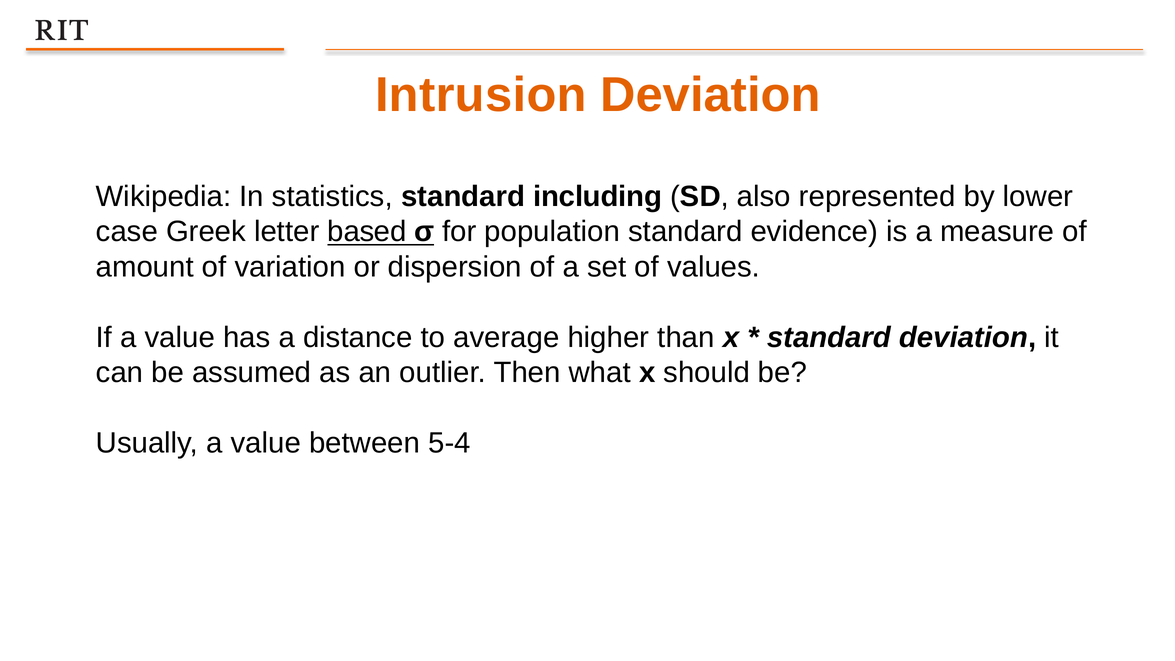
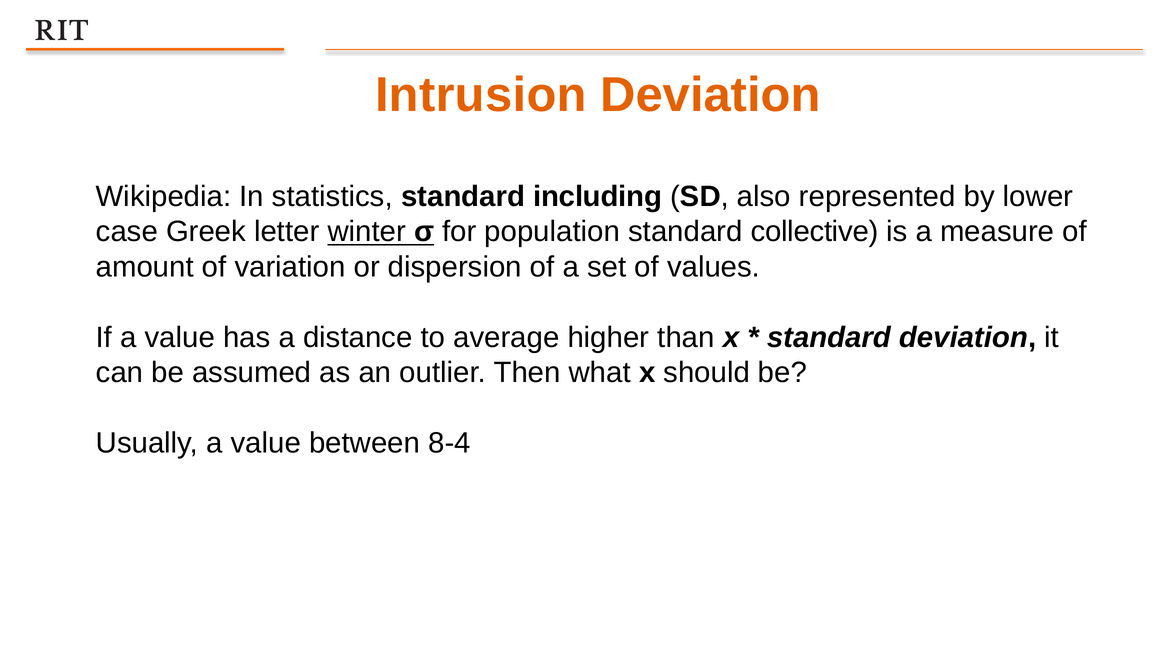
based: based -> winter (367, 232)
evidence: evidence -> collective (814, 232)
5-4: 5-4 -> 8-4 (449, 443)
